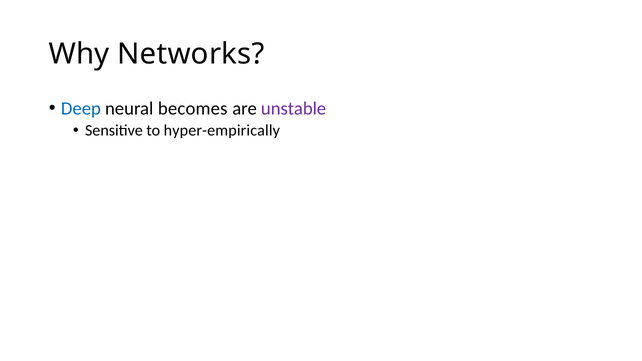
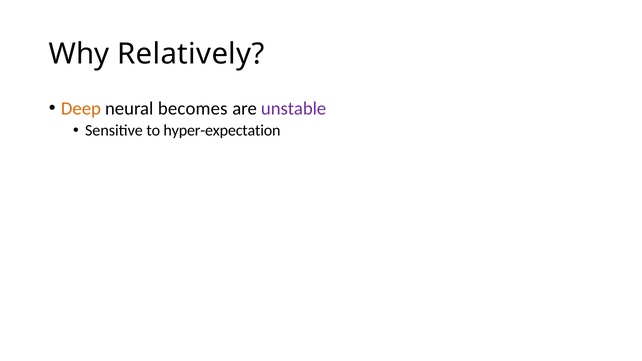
Networks: Networks -> Relatively (191, 54)
Deep colour: blue -> orange (81, 109)
hyper-empirically: hyper-empirically -> hyper-expectation (222, 131)
